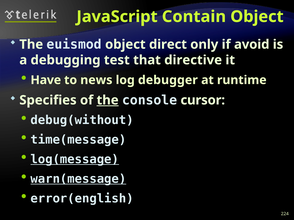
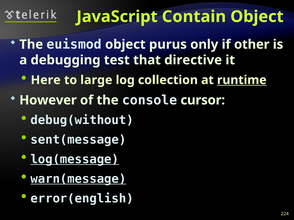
direct: direct -> purus (168, 44)
avoid: avoid -> other (252, 44)
Have: Have -> Here (46, 80)
news: news -> large (96, 80)
debugger: debugger -> collection (168, 80)
runtime underline: none -> present (242, 80)
Specifies: Specifies -> However (48, 100)
the underline: present -> none (108, 100)
time(message: time(message -> sent(message (78, 140)
